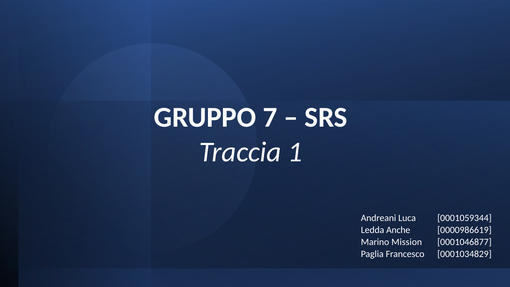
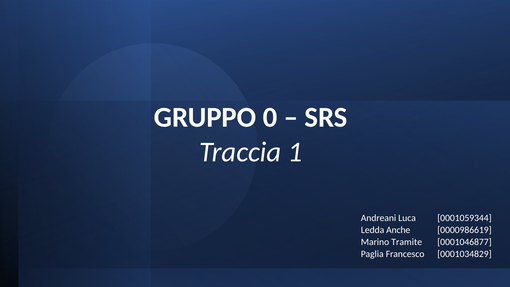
7: 7 -> 0 (270, 117)
Mission: Mission -> Tramite (407, 242)
